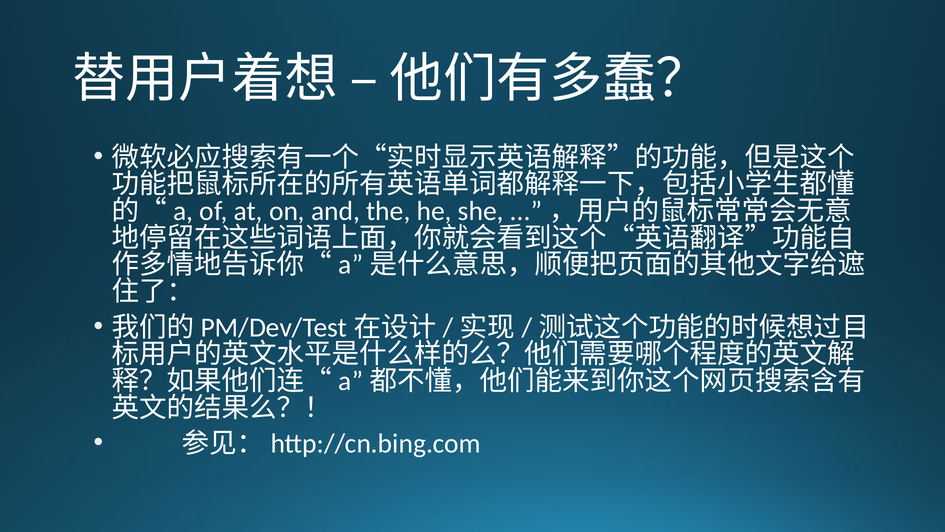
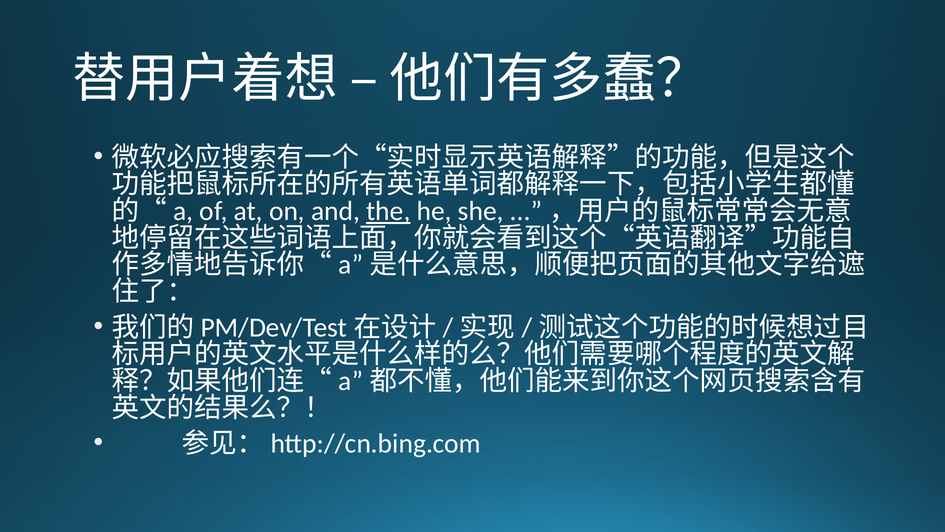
the underline: none -> present (388, 211)
